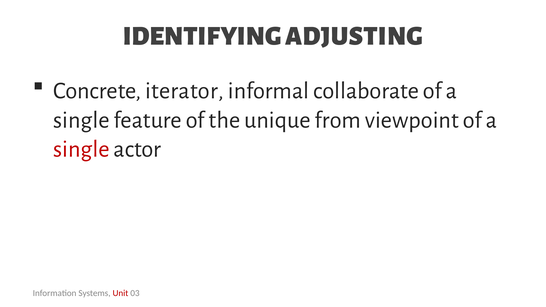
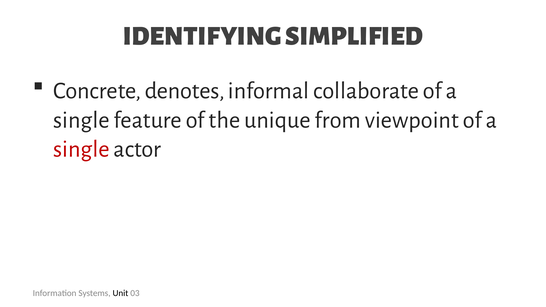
ADJUSTING: ADJUSTING -> SIMPLIFIED (354, 36)
iterator: iterator -> denotes (185, 91)
Unit colour: red -> black (120, 293)
